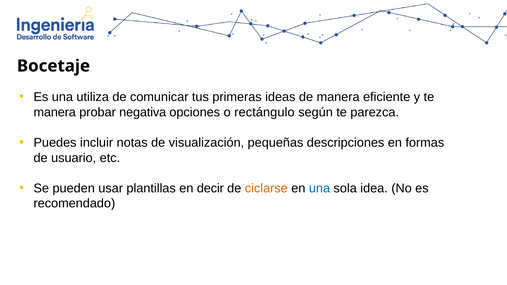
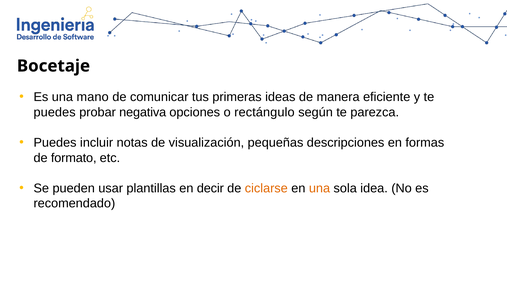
utiliza: utiliza -> mano (93, 97)
manera: manera -> puedes (55, 112)
usuario: usuario -> formato (74, 158)
una colour: blue -> orange (319, 188)
